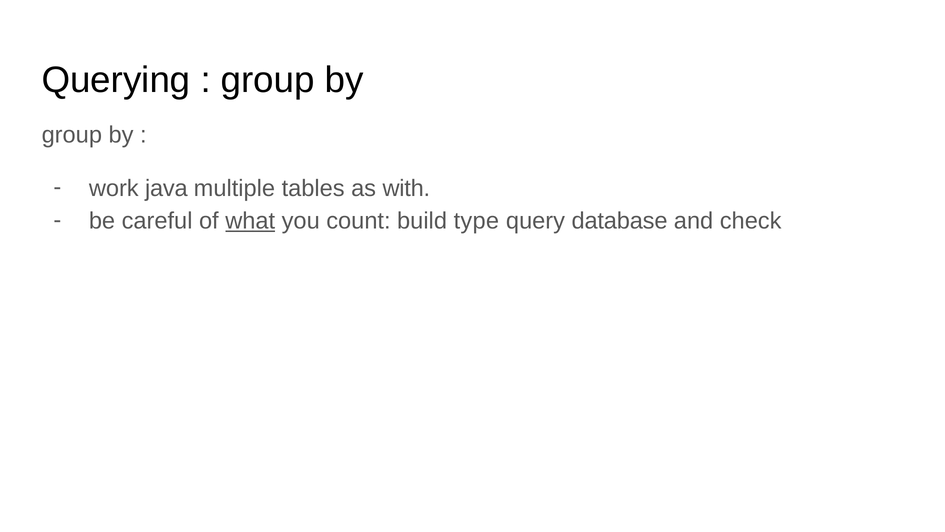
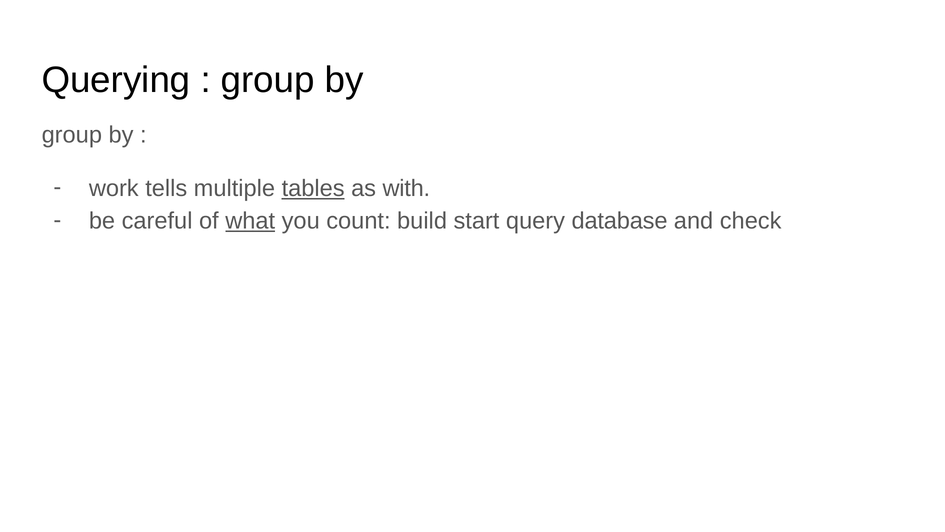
java: java -> tells (166, 188)
tables underline: none -> present (313, 188)
type: type -> start (476, 221)
